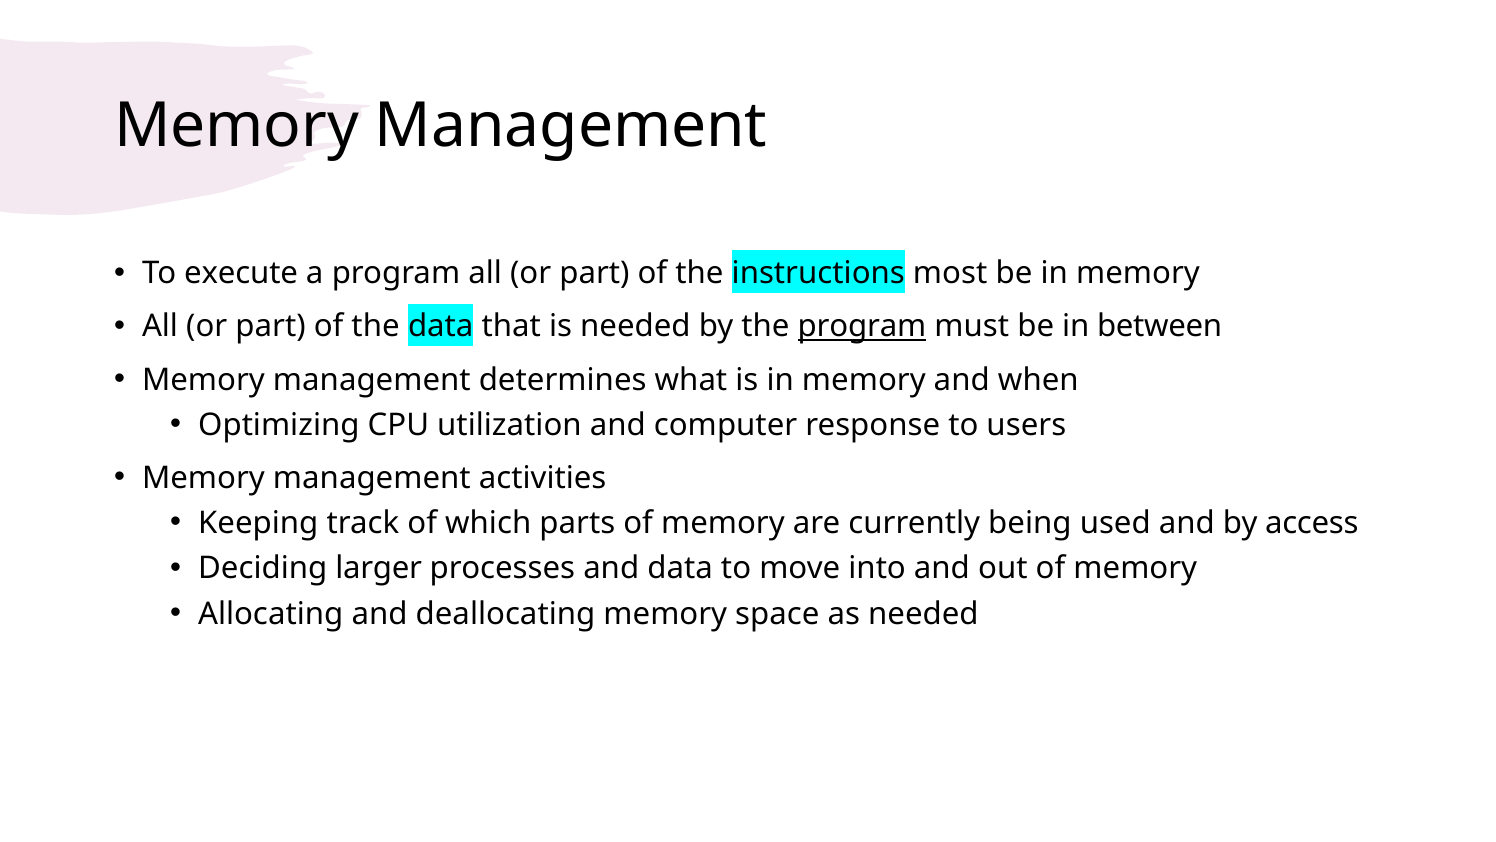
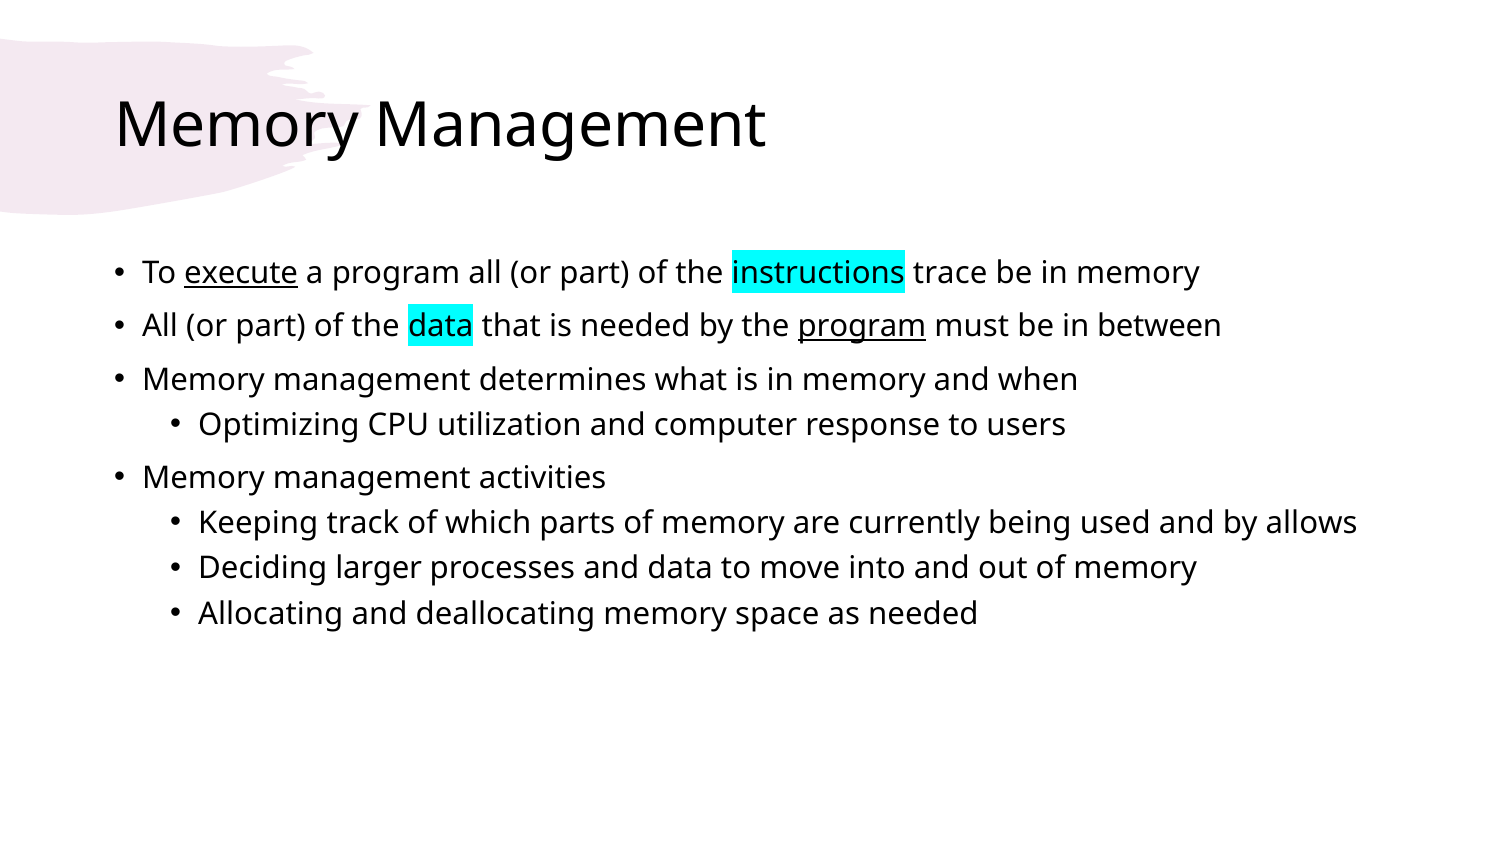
execute underline: none -> present (241, 273)
most: most -> trace (950, 273)
access: access -> allows (1312, 523)
